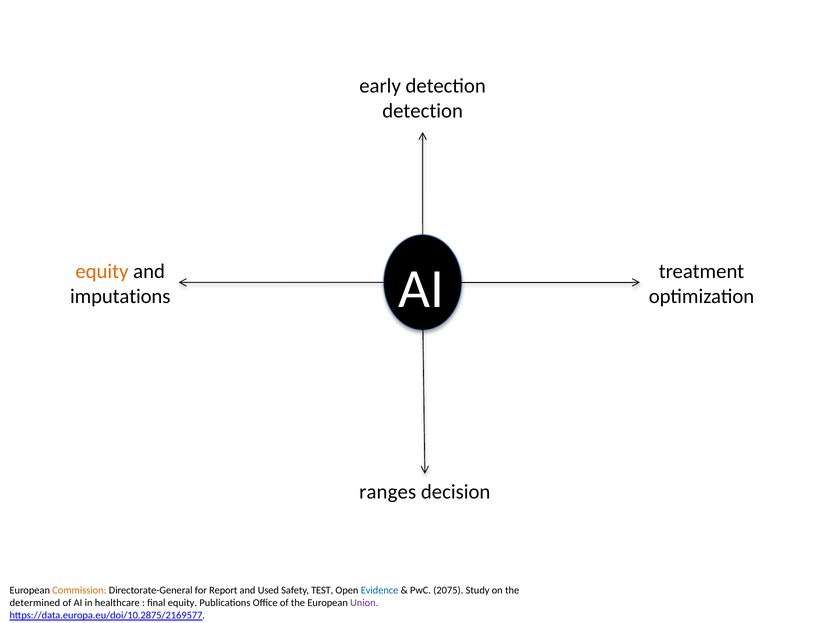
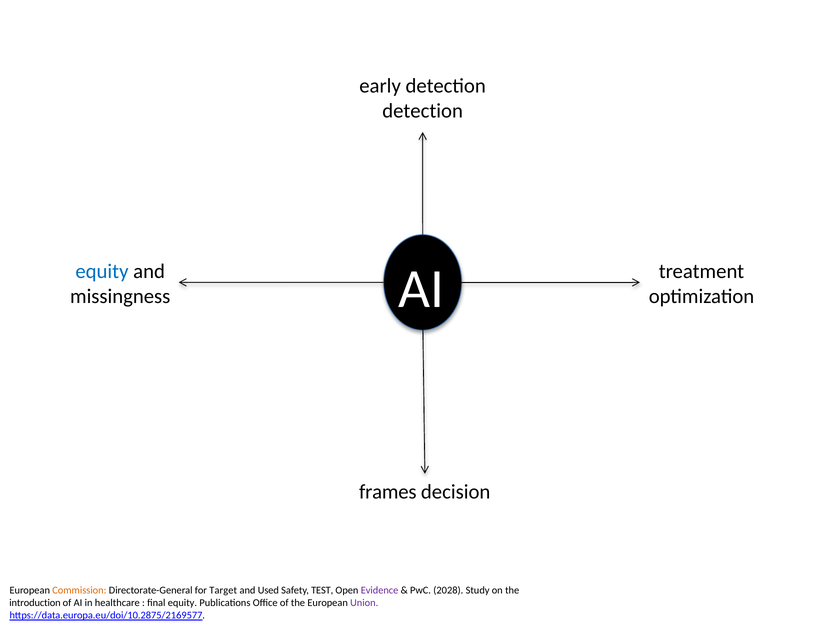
equity colour: orange -> blue (102, 271)
imputations: imputations -> missingness (120, 296)
ranges: ranges -> frames (388, 491)
Report: Report -> Target (223, 590)
Evidence colour: blue -> purple (380, 590)
2075: 2075 -> 2028 (448, 590)
determined: determined -> introduction (35, 602)
